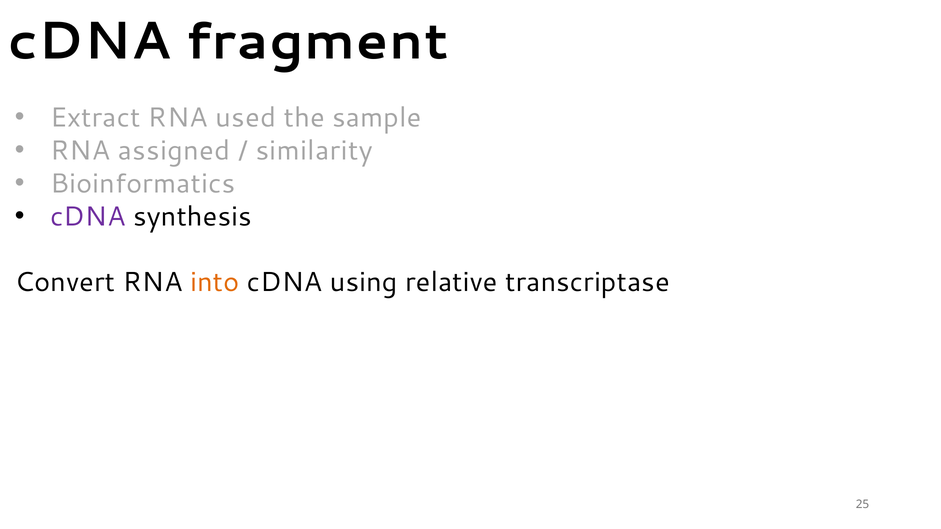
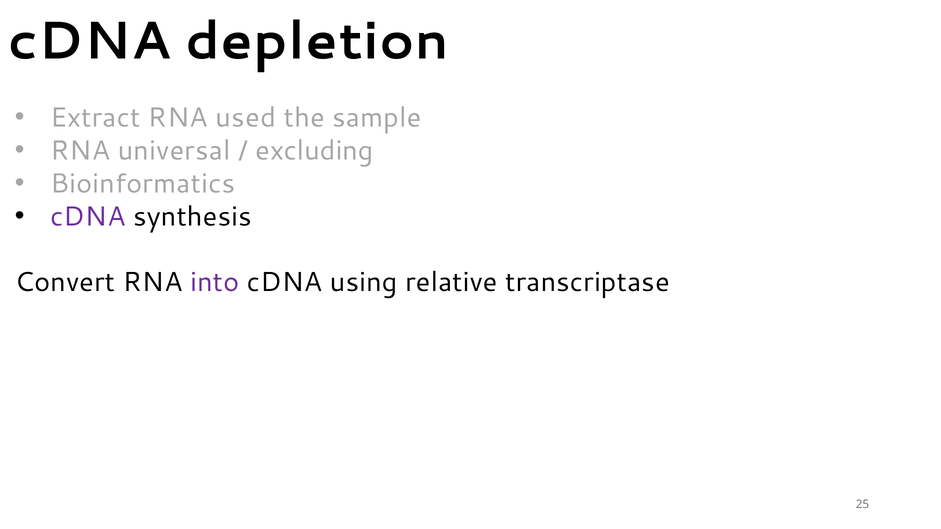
fragment: fragment -> depletion (317, 41)
assigned: assigned -> universal (174, 151)
similarity: similarity -> excluding (315, 151)
into colour: orange -> purple (215, 282)
